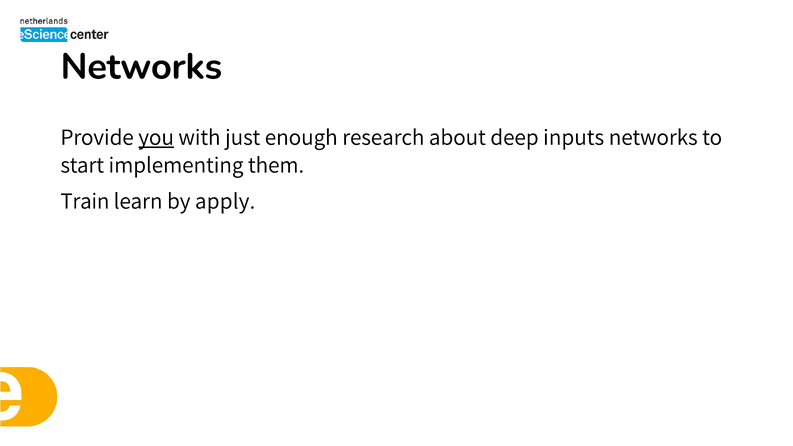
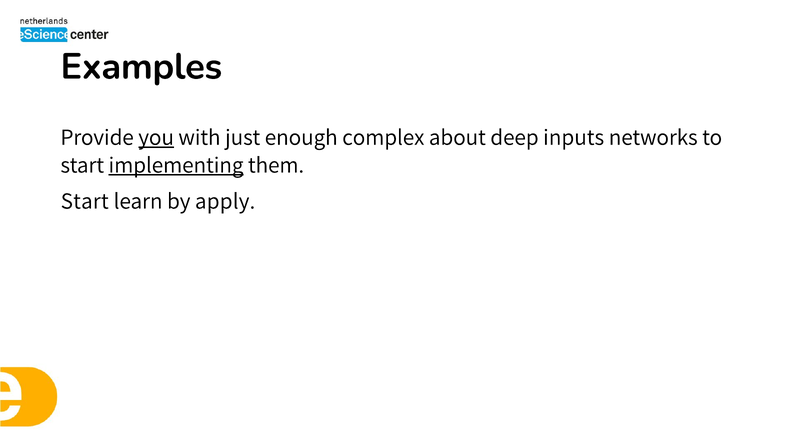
Networks: Networks -> Examples (141, 67)
research: research -> complex (383, 137)
implementing underline: none -> present (176, 165)
Train: Train -> Start (85, 201)
